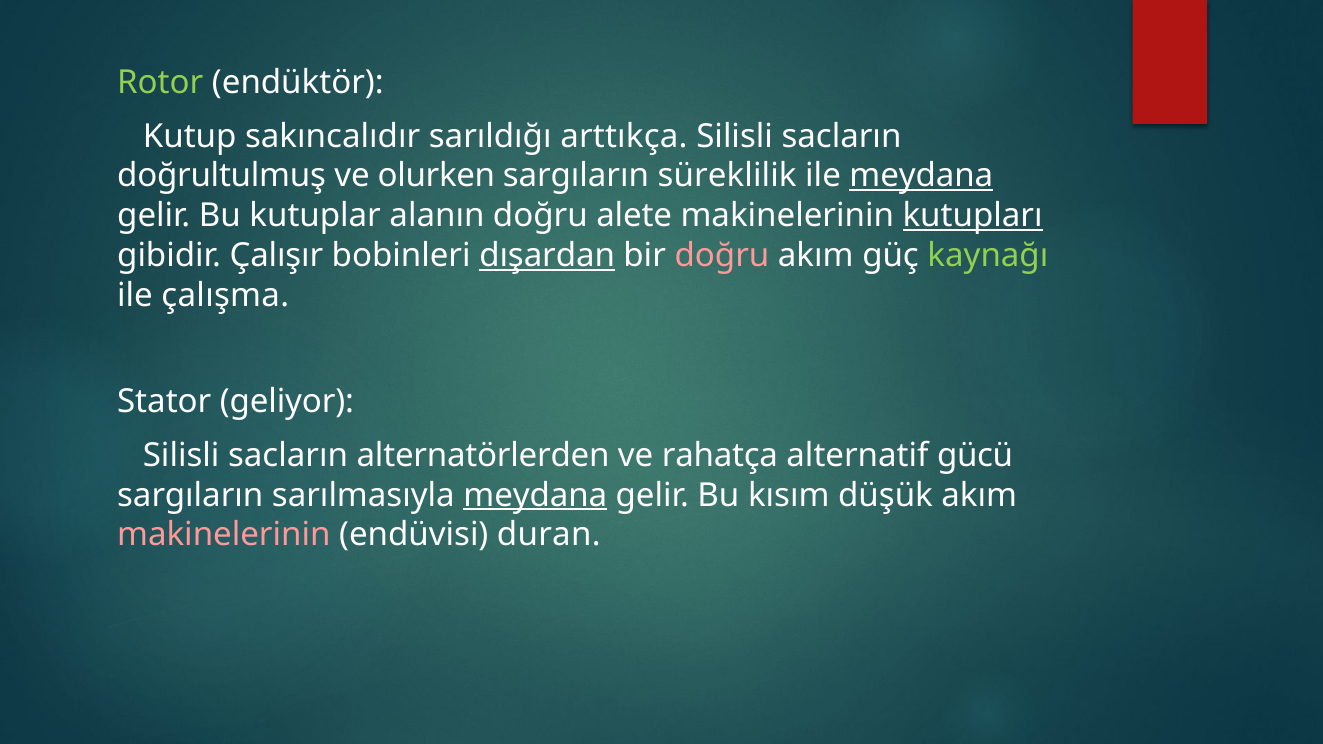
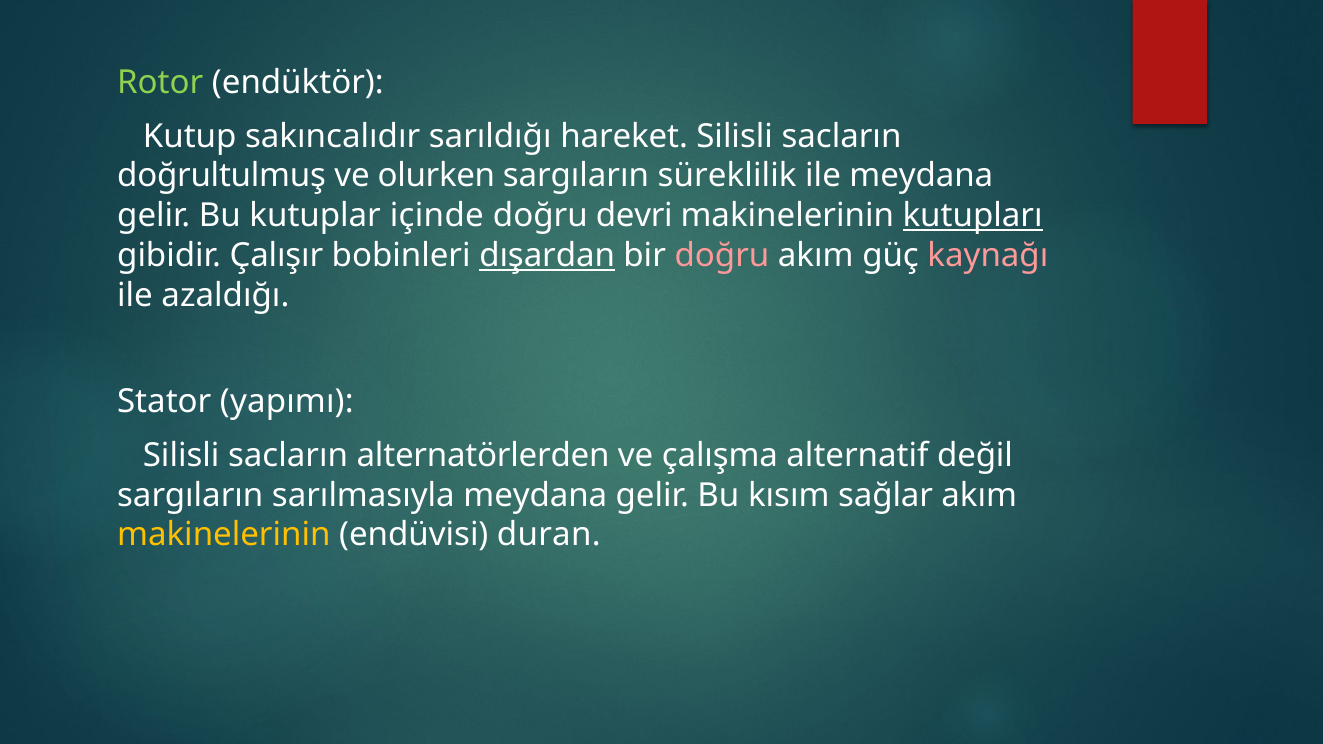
arttıkça: arttıkça -> hareket (624, 136)
meydana underline: present -> none (921, 176)
alanın: alanın -> içinde (437, 216)
alete: alete -> devri (634, 216)
kaynağı colour: light green -> pink (988, 256)
çalışma: çalışma -> azaldığı (225, 295)
geliyor: geliyor -> yapımı (287, 402)
rahatça: rahatça -> çalışma (720, 456)
gücü: gücü -> değil (975, 456)
meydana underline: present -> none (535, 495)
düşük: düşük -> sağlar (886, 495)
makinelerinin colour: pink -> yellow (224, 535)
